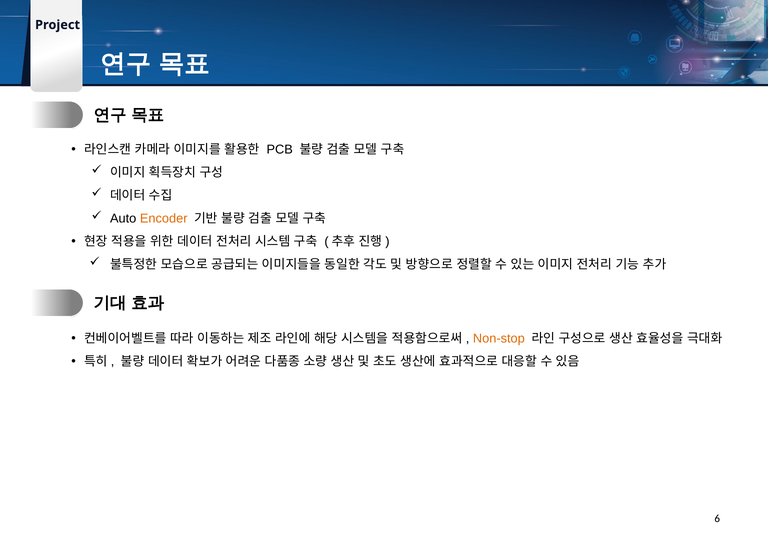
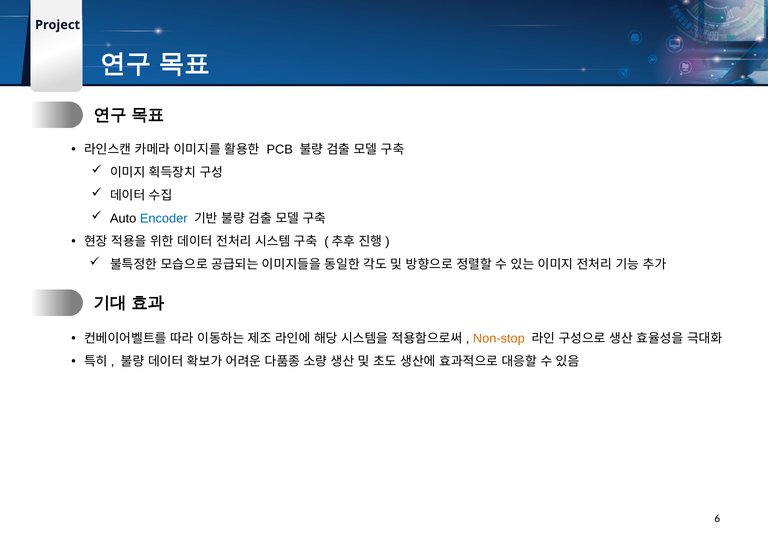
Encoder colour: orange -> blue (164, 218)
